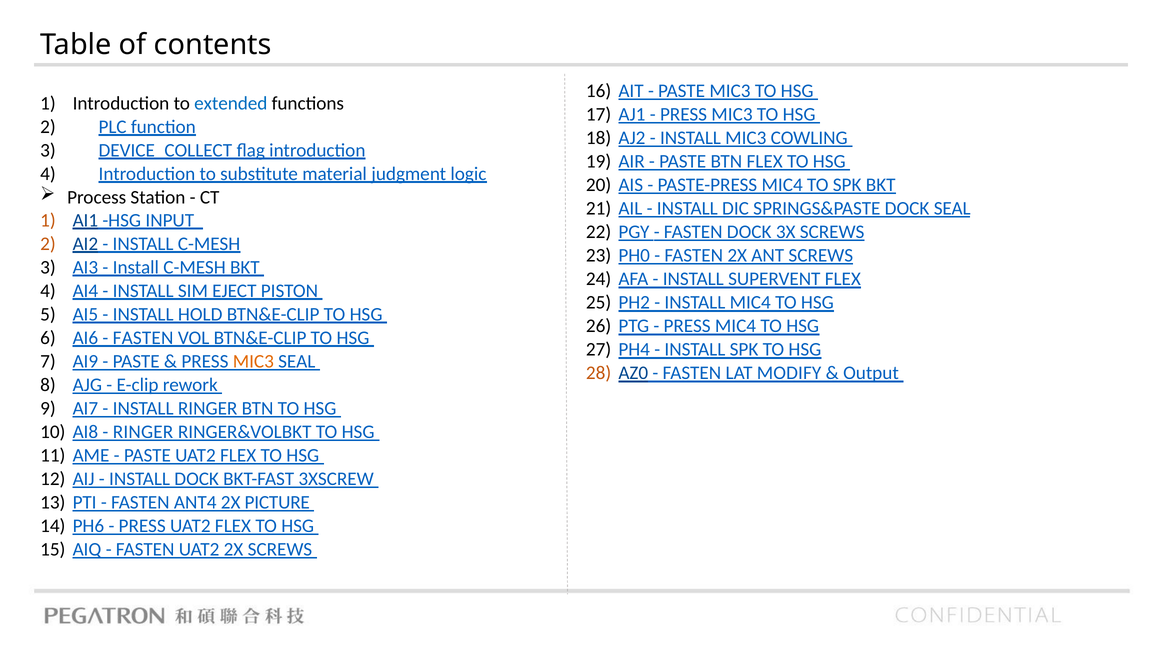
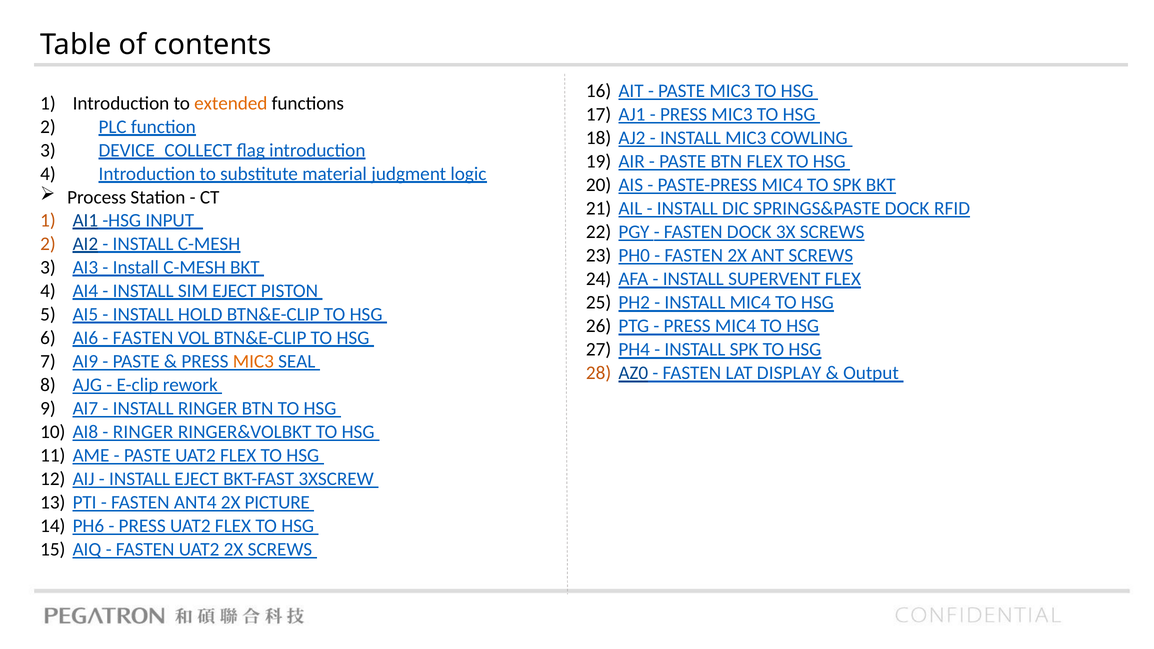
extended colour: blue -> orange (231, 104)
DOCK SEAL: SEAL -> RFID (952, 208)
MODIFY: MODIFY -> DISPLAY (789, 373)
INSTALL DOCK: DOCK -> EJECT (197, 479)
